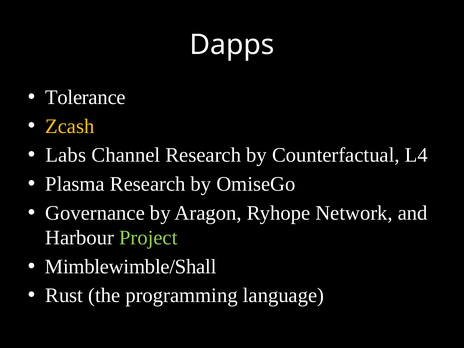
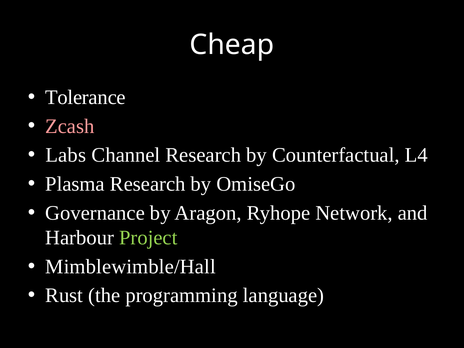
Dapps: Dapps -> Cheap (232, 45)
Zcash colour: yellow -> pink (70, 126)
Mimblewimble/Shall: Mimblewimble/Shall -> Mimblewimble/Hall (131, 267)
